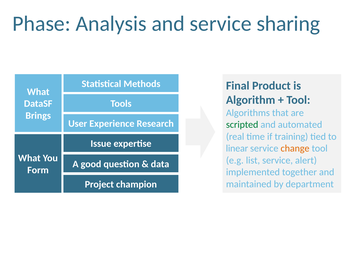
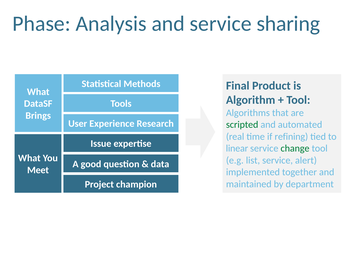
training: training -> refining (291, 136)
change colour: orange -> green (295, 148)
Form: Form -> Meet (38, 170)
